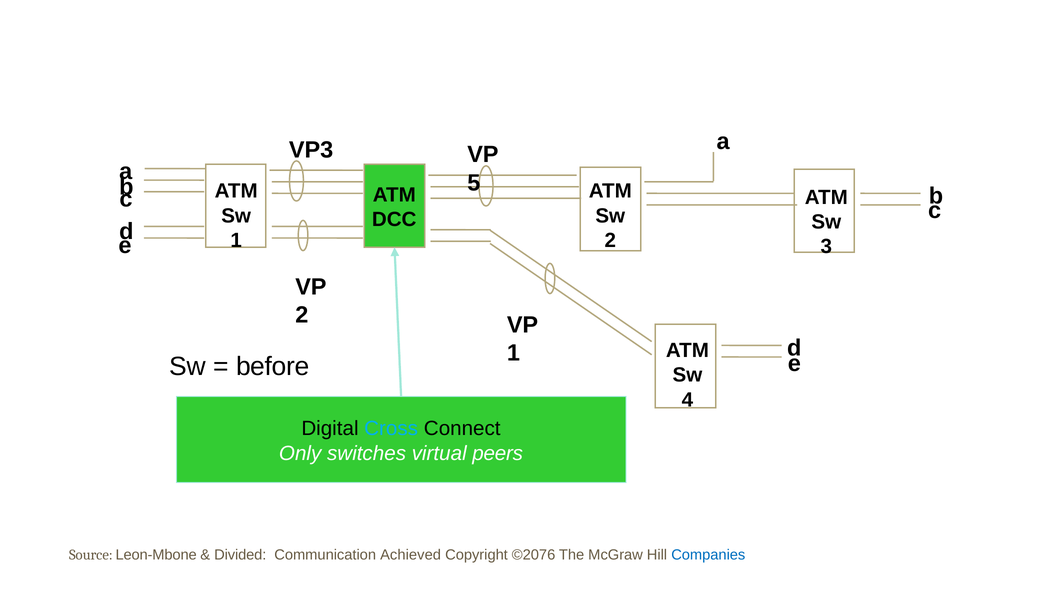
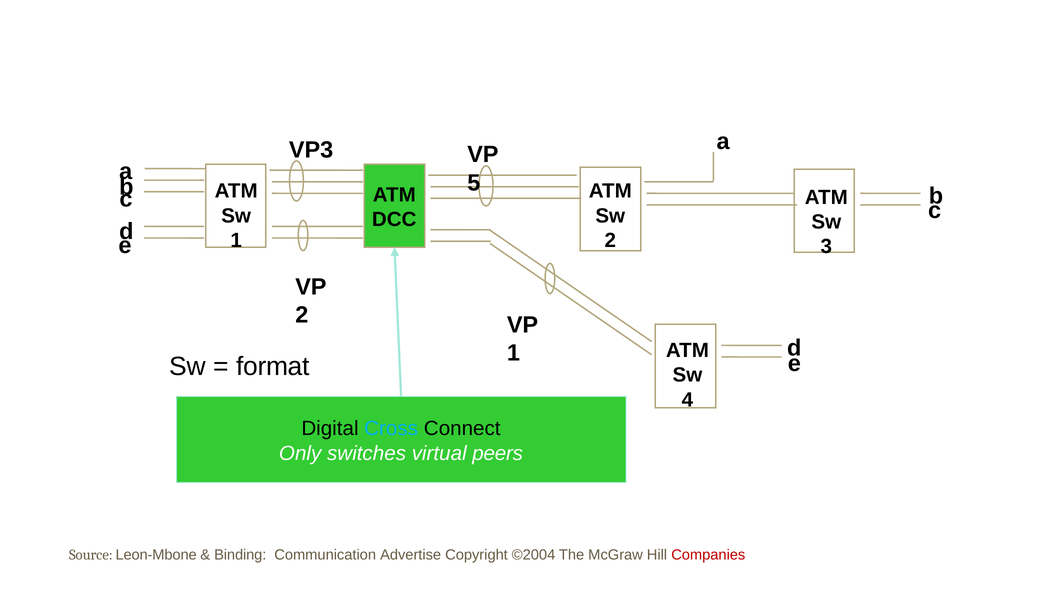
before: before -> format (273, 366)
Divided: Divided -> Binding (240, 555)
Achieved: Achieved -> Advertise (411, 555)
©2076: ©2076 -> ©2004 (534, 555)
Companies colour: blue -> red (708, 555)
